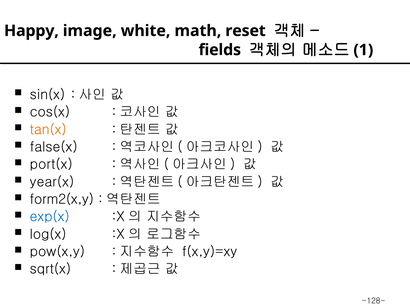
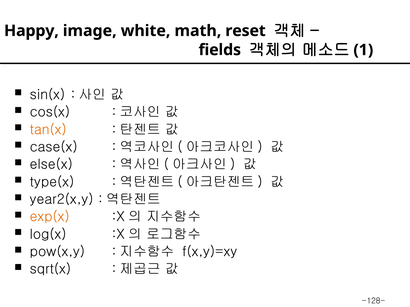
false(x: false(x -> case(x (54, 147)
port(x: port(x -> else(x (51, 165)
year(x: year(x -> type(x (52, 182)
form2(x,y: form2(x,y -> year2(x,y (62, 200)
exp(x colour: blue -> orange (50, 217)
